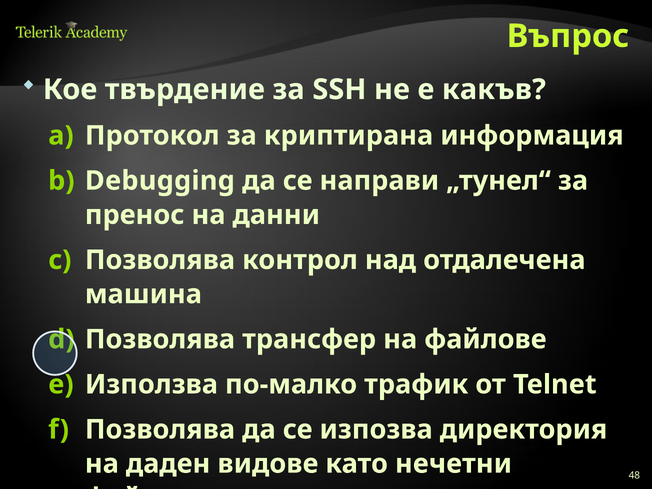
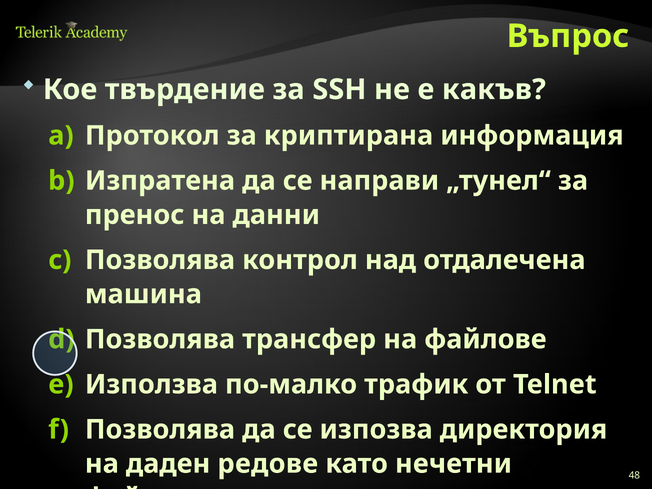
Debugging: Debugging -> Изпратена (160, 181)
видове: видове -> редове (268, 464)
